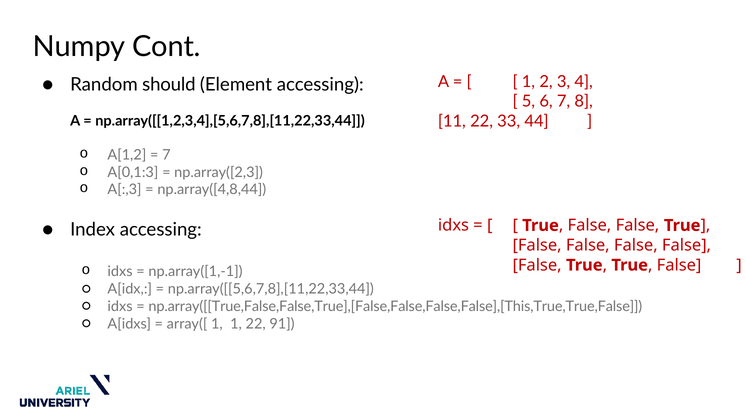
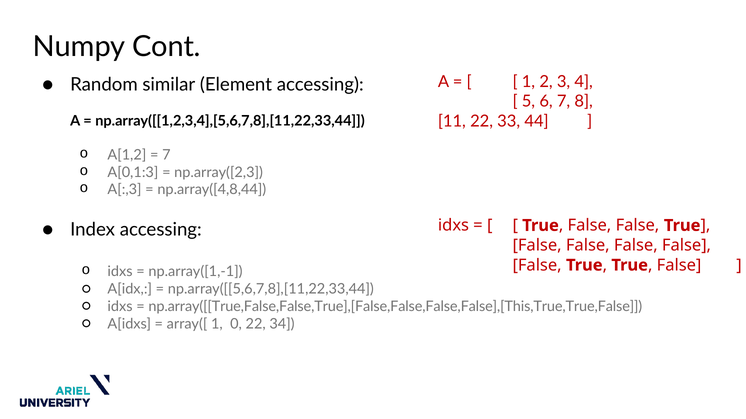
should: should -> similar (169, 85)
1 1: 1 -> 0 (236, 324)
91: 91 -> 34 (282, 324)
